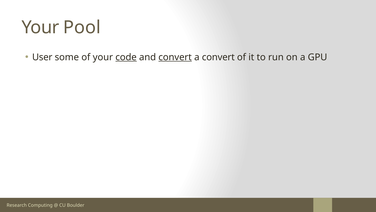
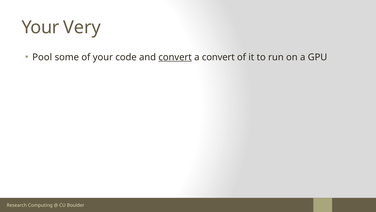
Pool: Pool -> Very (82, 27)
User: User -> Pool (42, 57)
code underline: present -> none (126, 57)
